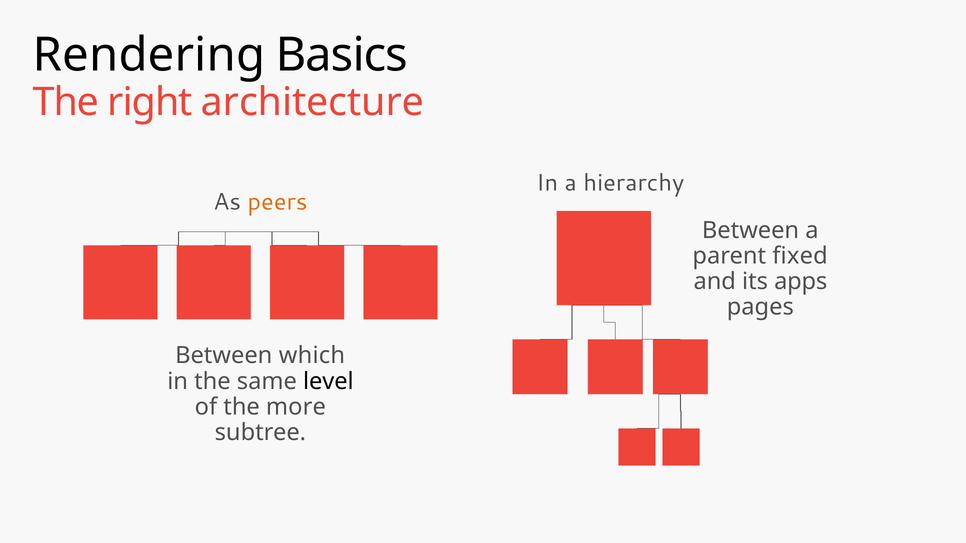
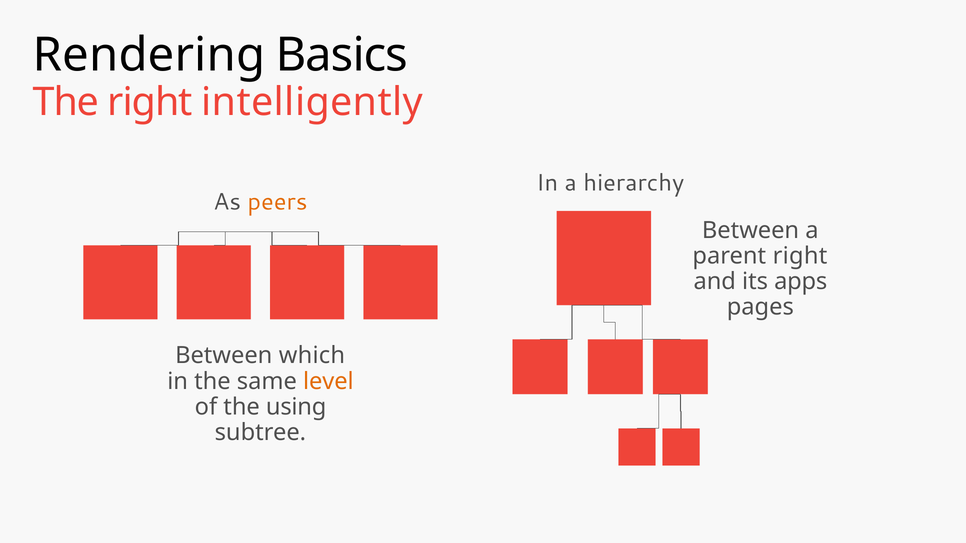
architecture: architecture -> intelligently (312, 102)
parent fixed: fixed -> right (800, 256)
level colour: black -> orange (328, 381)
more: more -> using (296, 407)
